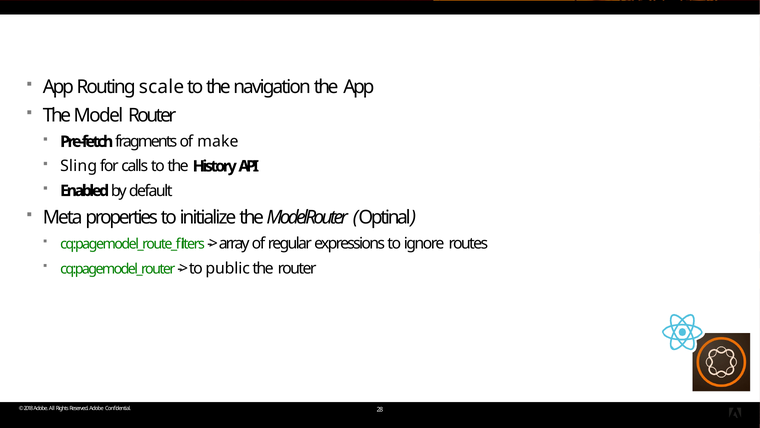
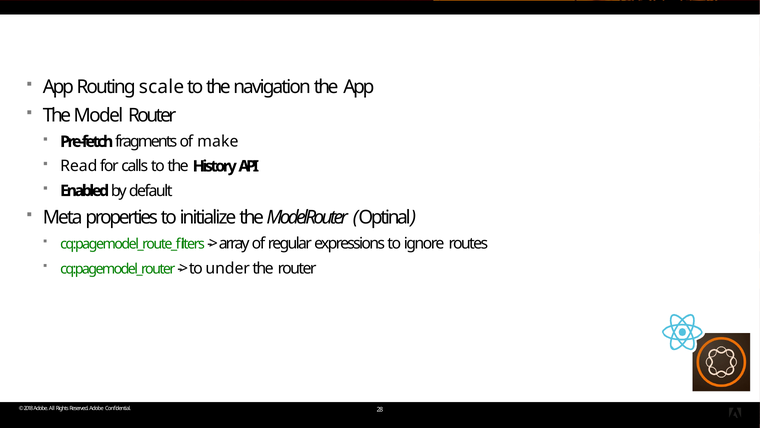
Sling: Sling -> Read (79, 166)
public: public -> under (228, 268)
